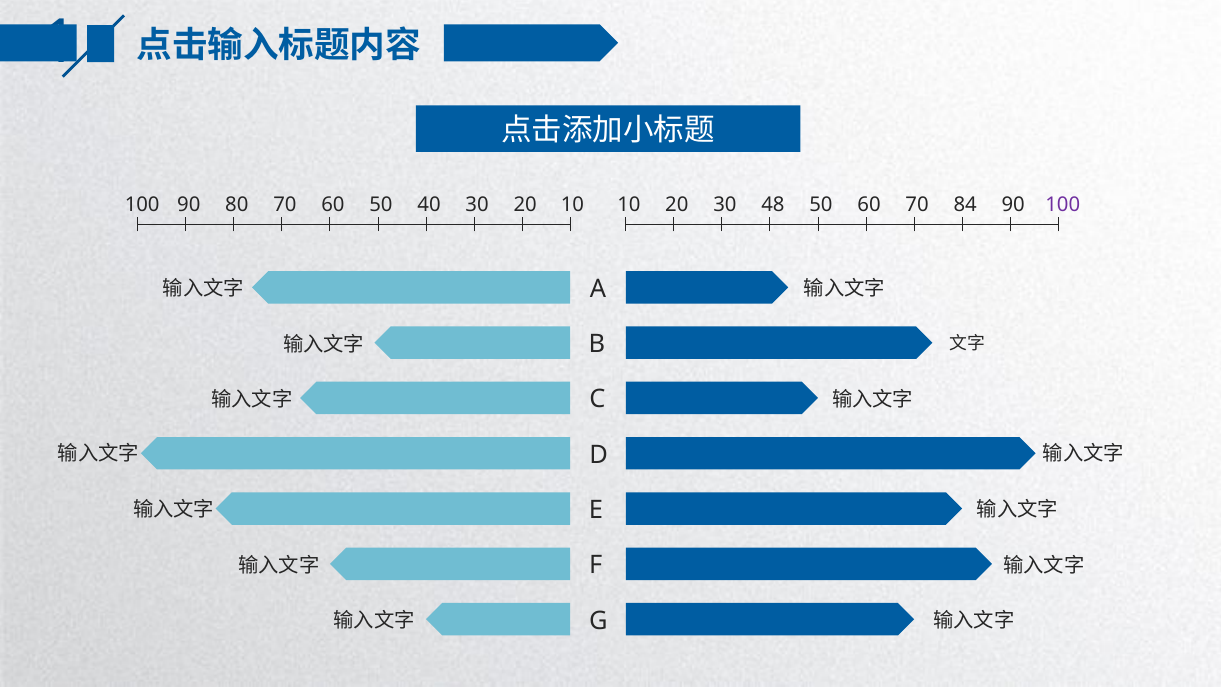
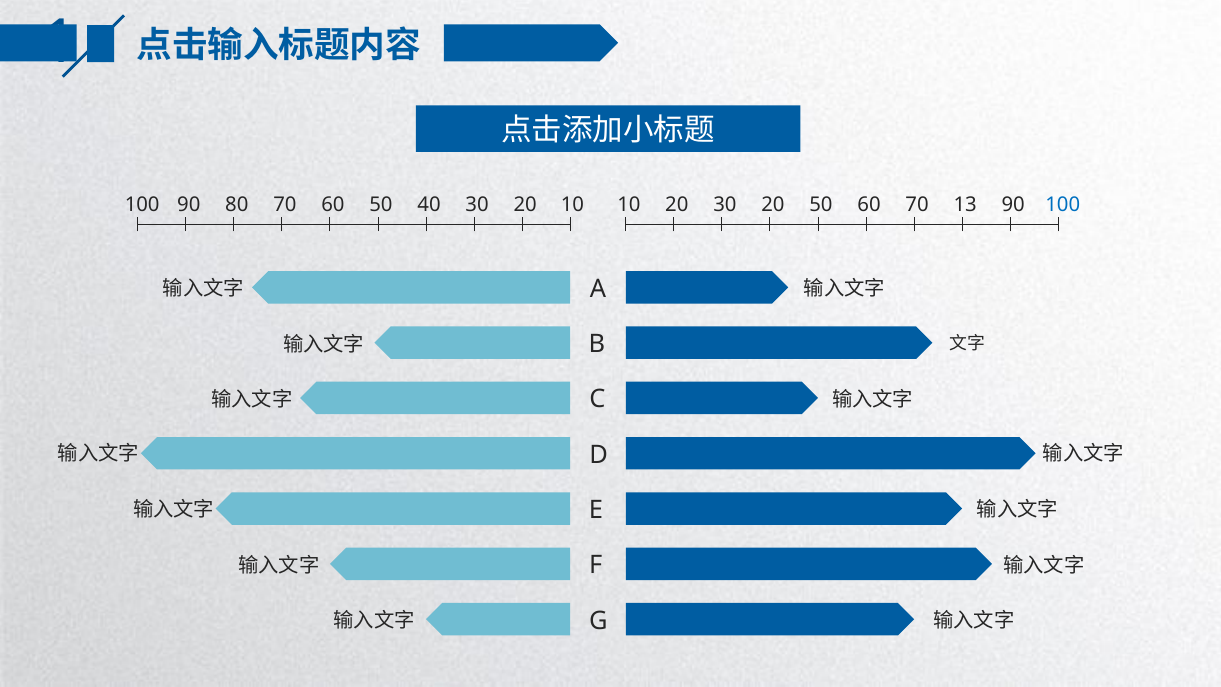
30 48: 48 -> 20 (773, 205)
84: 84 -> 13 (965, 205)
100 colour: purple -> blue (1063, 205)
